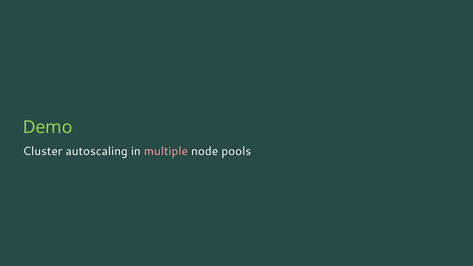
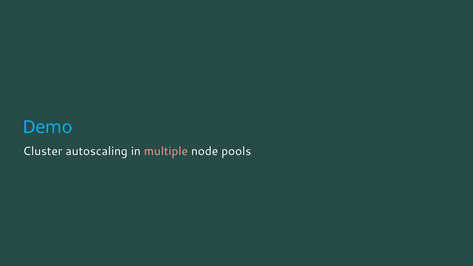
Demo colour: light green -> light blue (48, 127)
